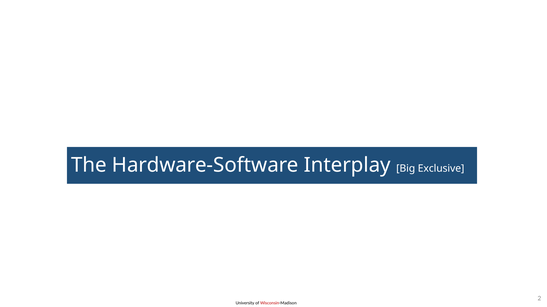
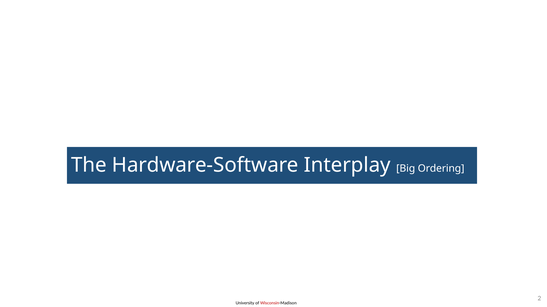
Exclusive: Exclusive -> Ordering (441, 169)
